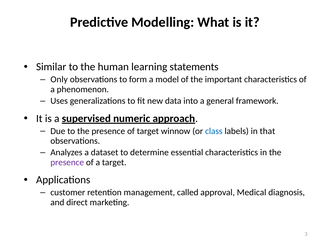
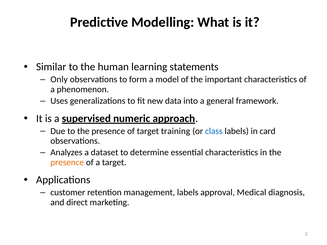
winnow: winnow -> training (176, 131)
that: that -> card (268, 131)
presence colour: purple -> orange (67, 162)
management called: called -> labels (188, 193)
